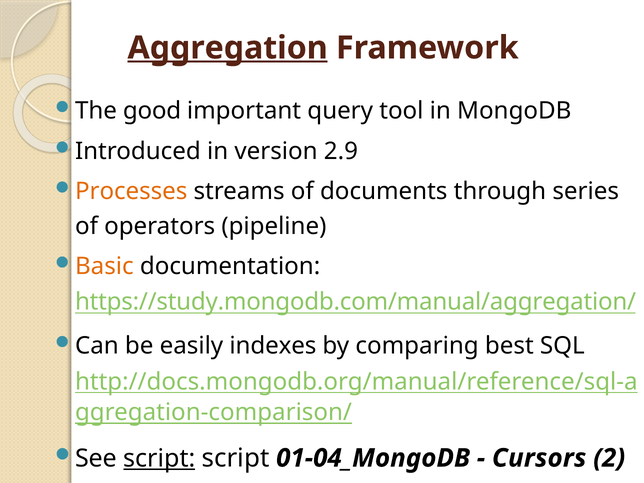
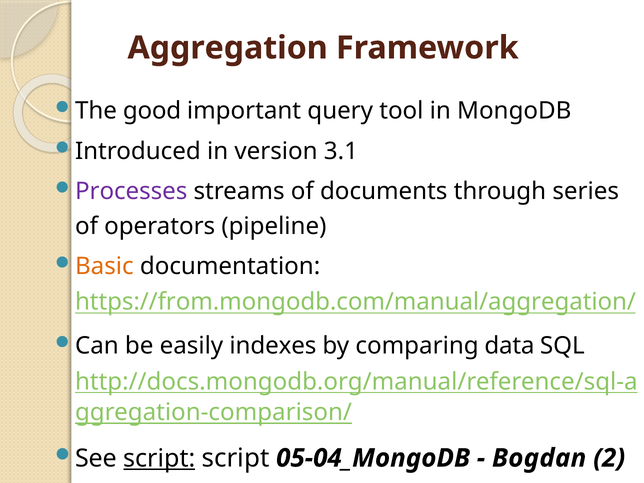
Aggregation underline: present -> none (228, 48)
2.9: 2.9 -> 3.1 (341, 151)
Processes colour: orange -> purple (131, 191)
https://study.mongodb.com/manual/aggregation/: https://study.mongodb.com/manual/aggregation/ -> https://from.mongodb.com/manual/aggregation/ (355, 302)
best: best -> data (509, 346)
01-04_MongoDB: 01-04_MongoDB -> 05-04_MongoDB (373, 458)
Cursors: Cursors -> Bogdan (539, 458)
